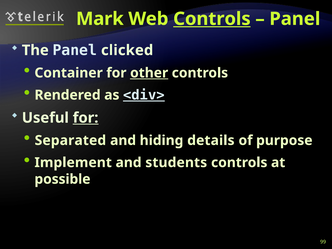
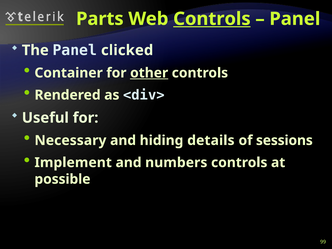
Mark: Mark -> Parts (100, 19)
<div> underline: present -> none (144, 95)
for underline: present -> none (86, 118)
Separated: Separated -> Necessary (70, 140)
purpose: purpose -> sessions (284, 140)
students: students -> numbers (176, 163)
